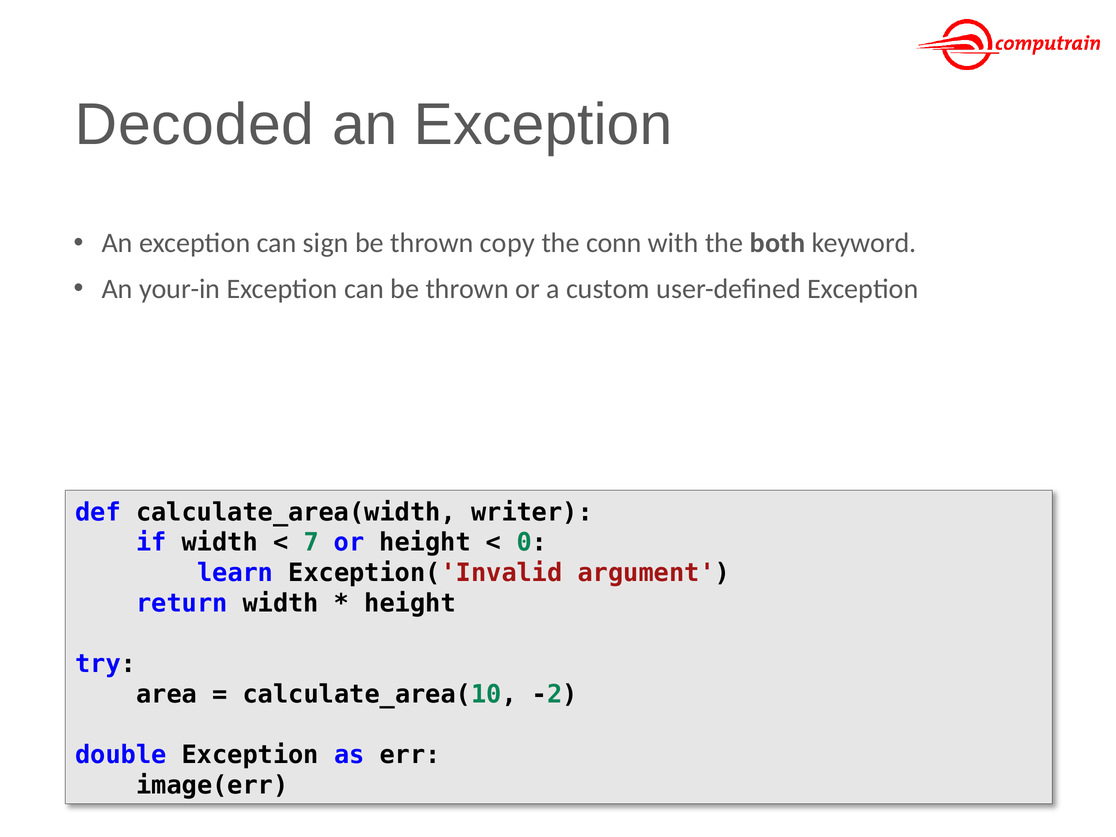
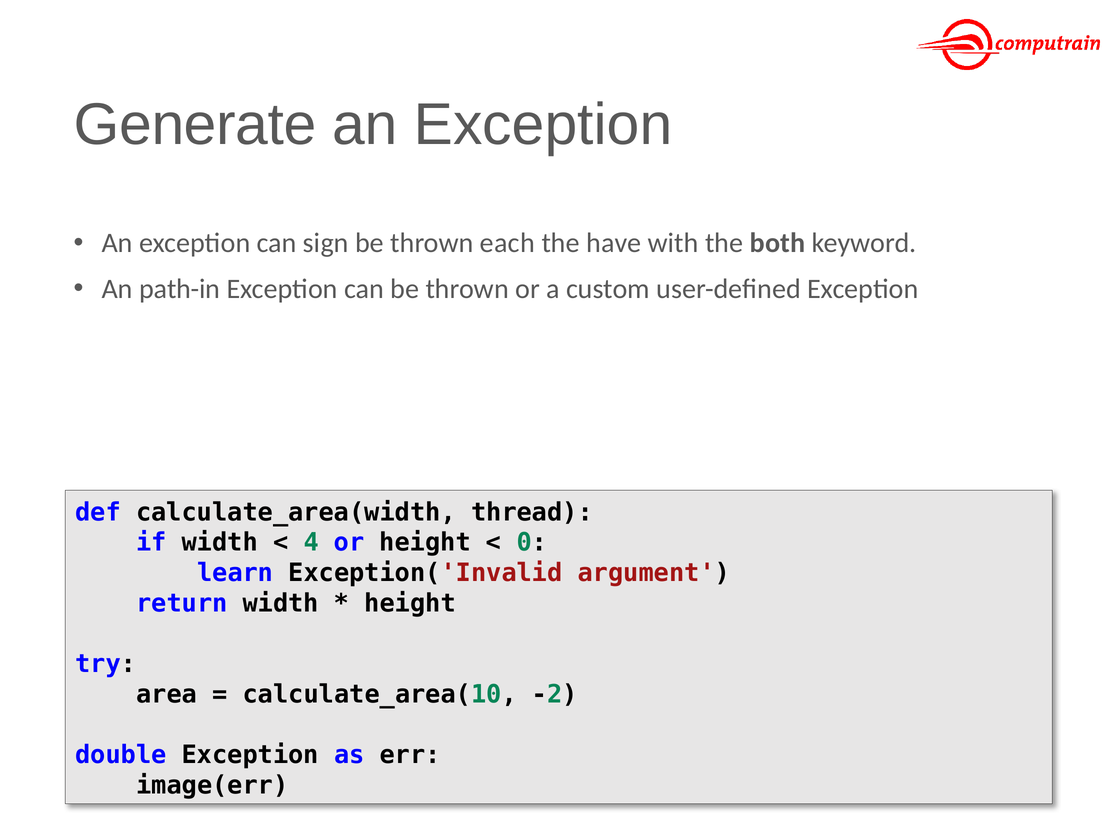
Decoded: Decoded -> Generate (195, 125)
copy: copy -> each (507, 243)
conn: conn -> have (614, 243)
your-in: your-in -> path-in (180, 289)
writer: writer -> thread (532, 512)
7: 7 -> 4 (311, 542)
